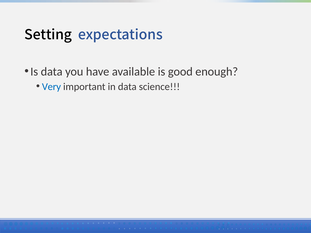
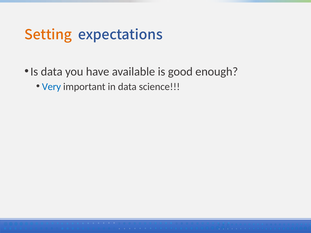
Setting colour: black -> orange (48, 35)
